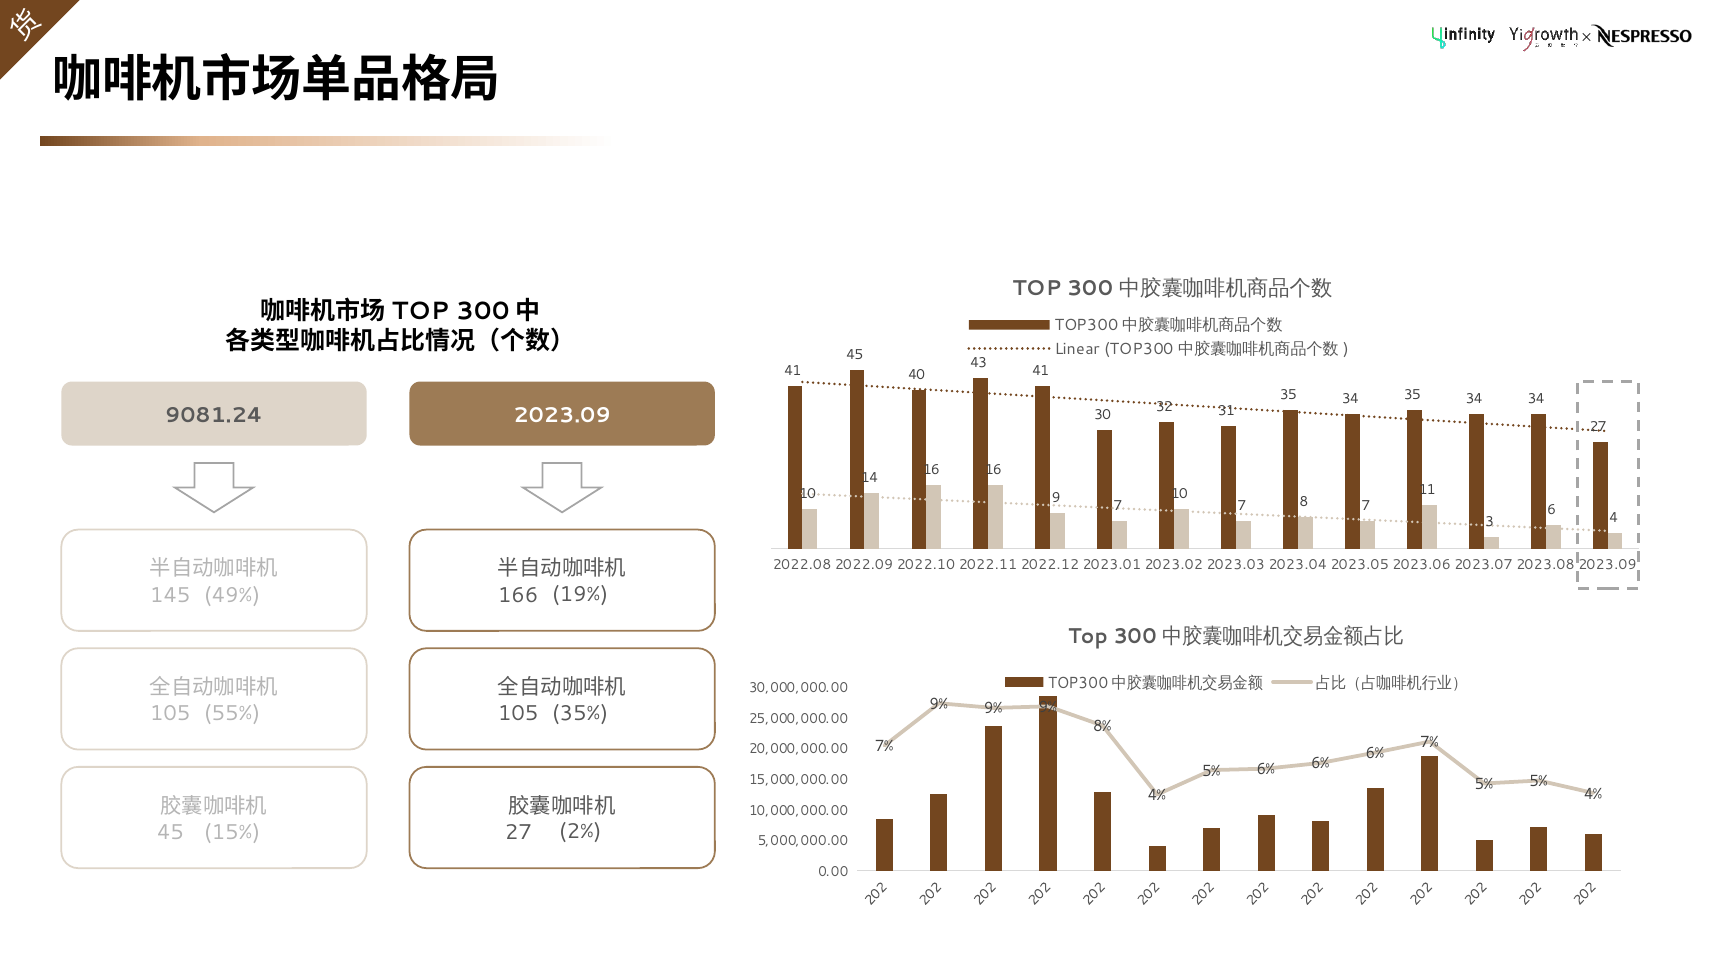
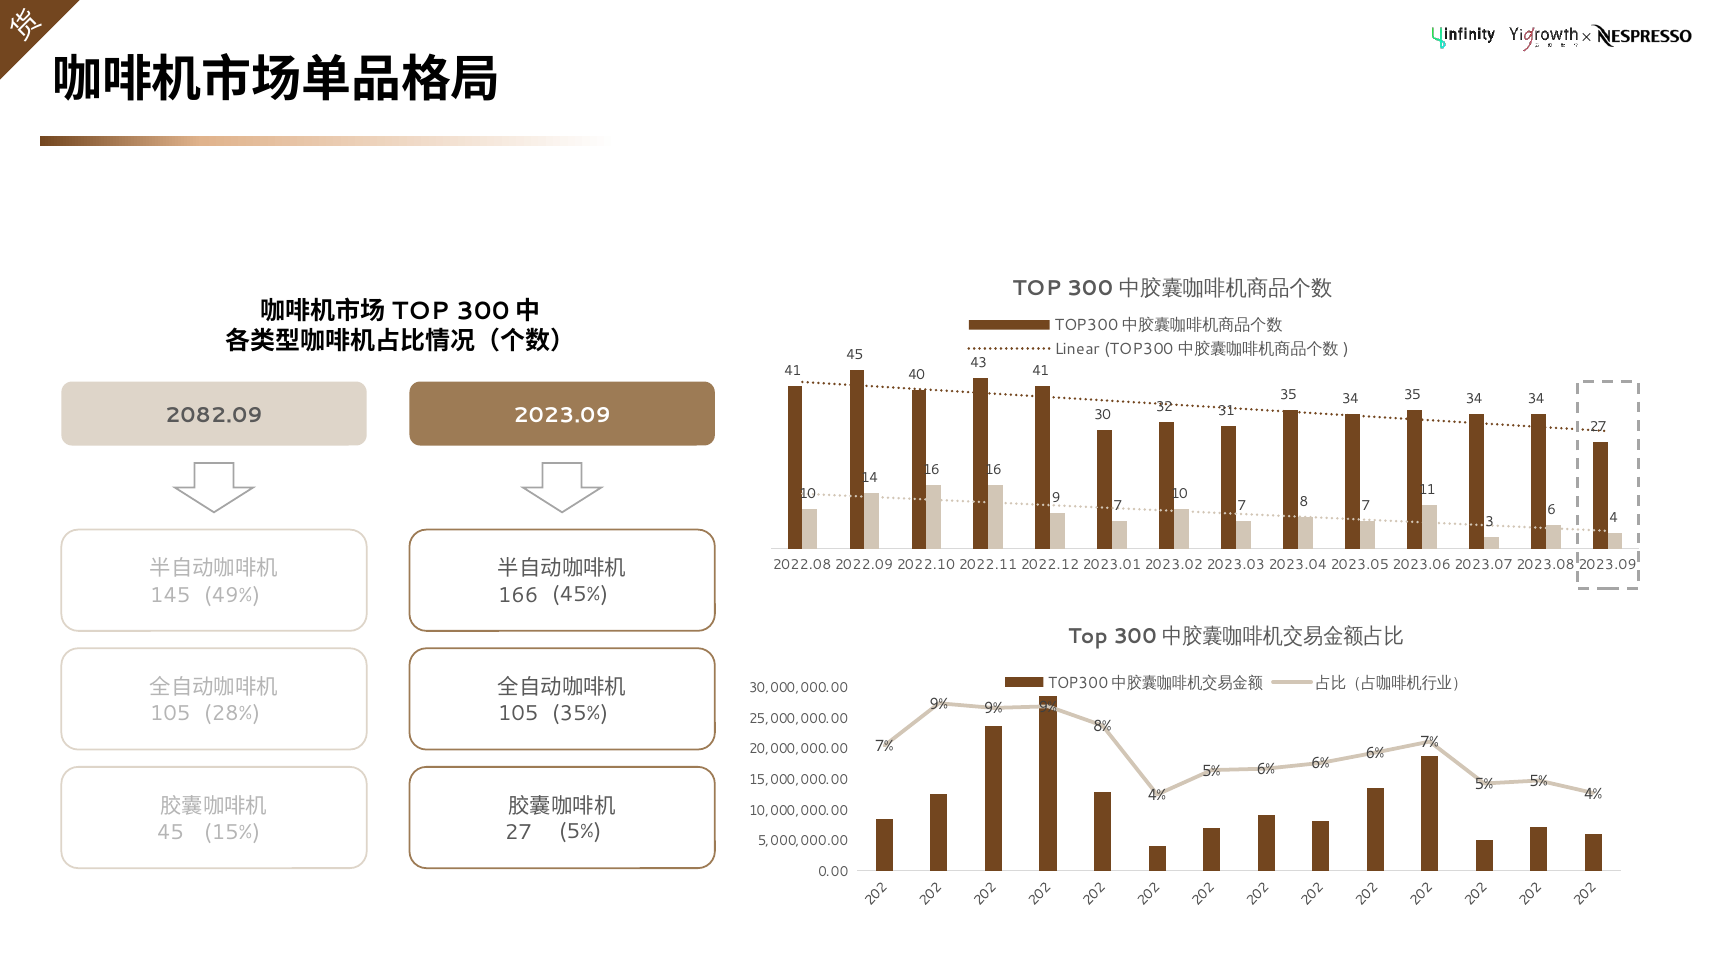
9081.24: 9081.24 -> 2082.09 (214, 415)
19%: 19% -> 45% (580, 595)
55%: 55% -> 28% (232, 714)
2%: 2% -> 5% (580, 832)
